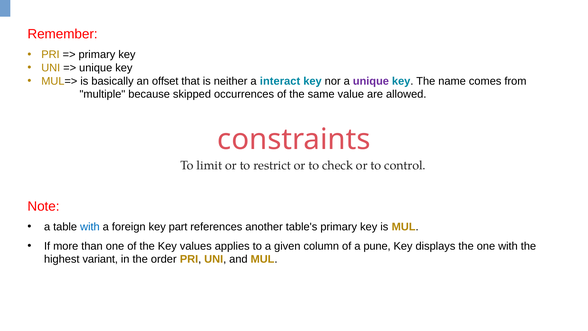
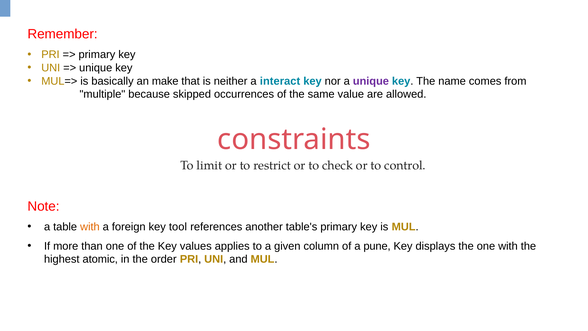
offset: offset -> make (165, 81)
with colour: blue -> orange (90, 227)
part: part -> tool (178, 227)
variant: variant -> atomic (100, 259)
